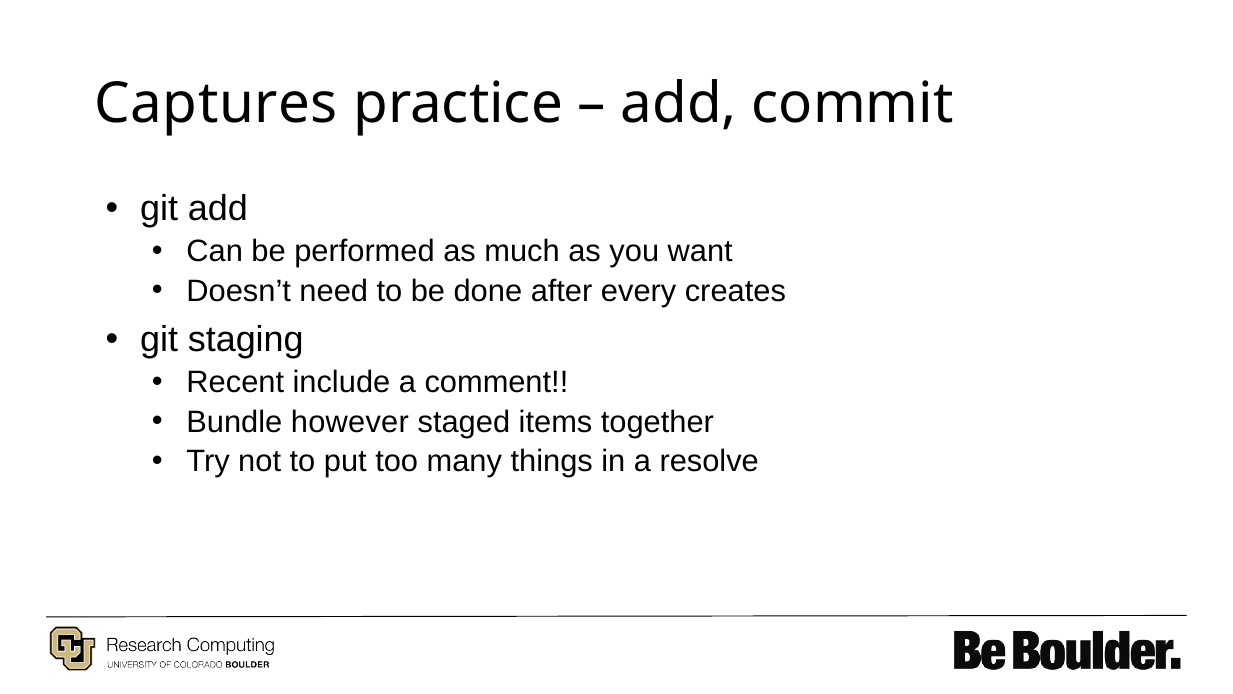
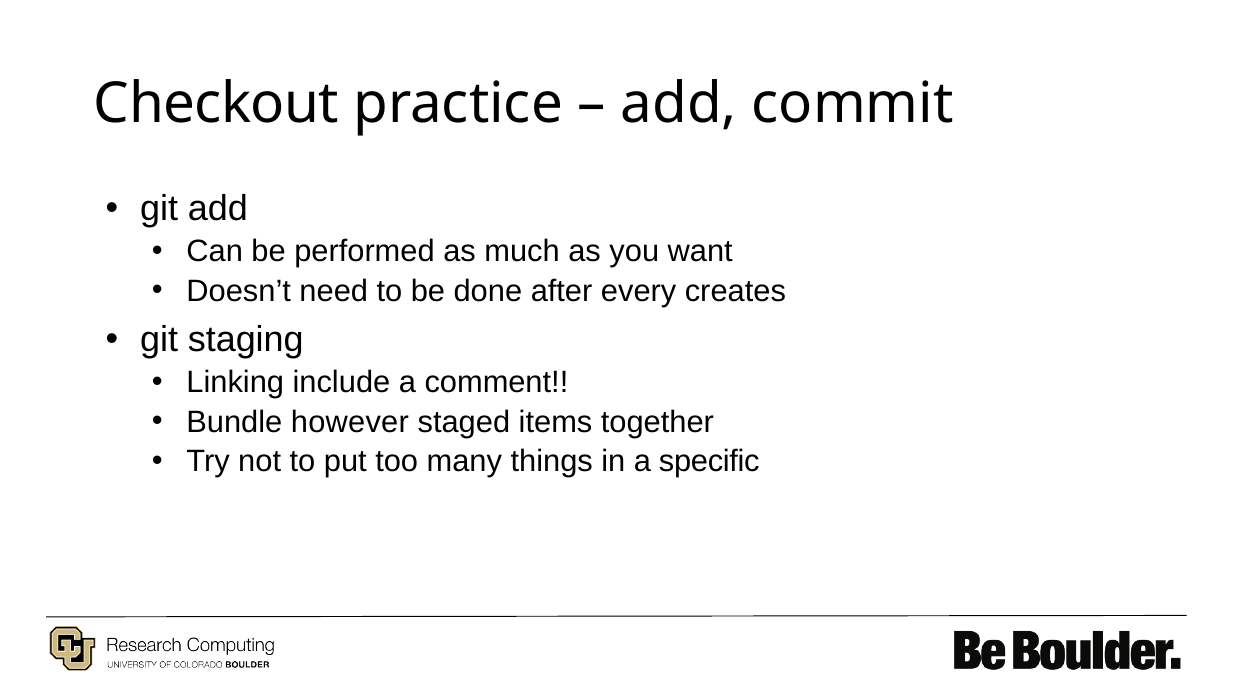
Captures: Captures -> Checkout (217, 104)
Recent: Recent -> Linking (235, 382)
resolve: resolve -> specific (709, 461)
